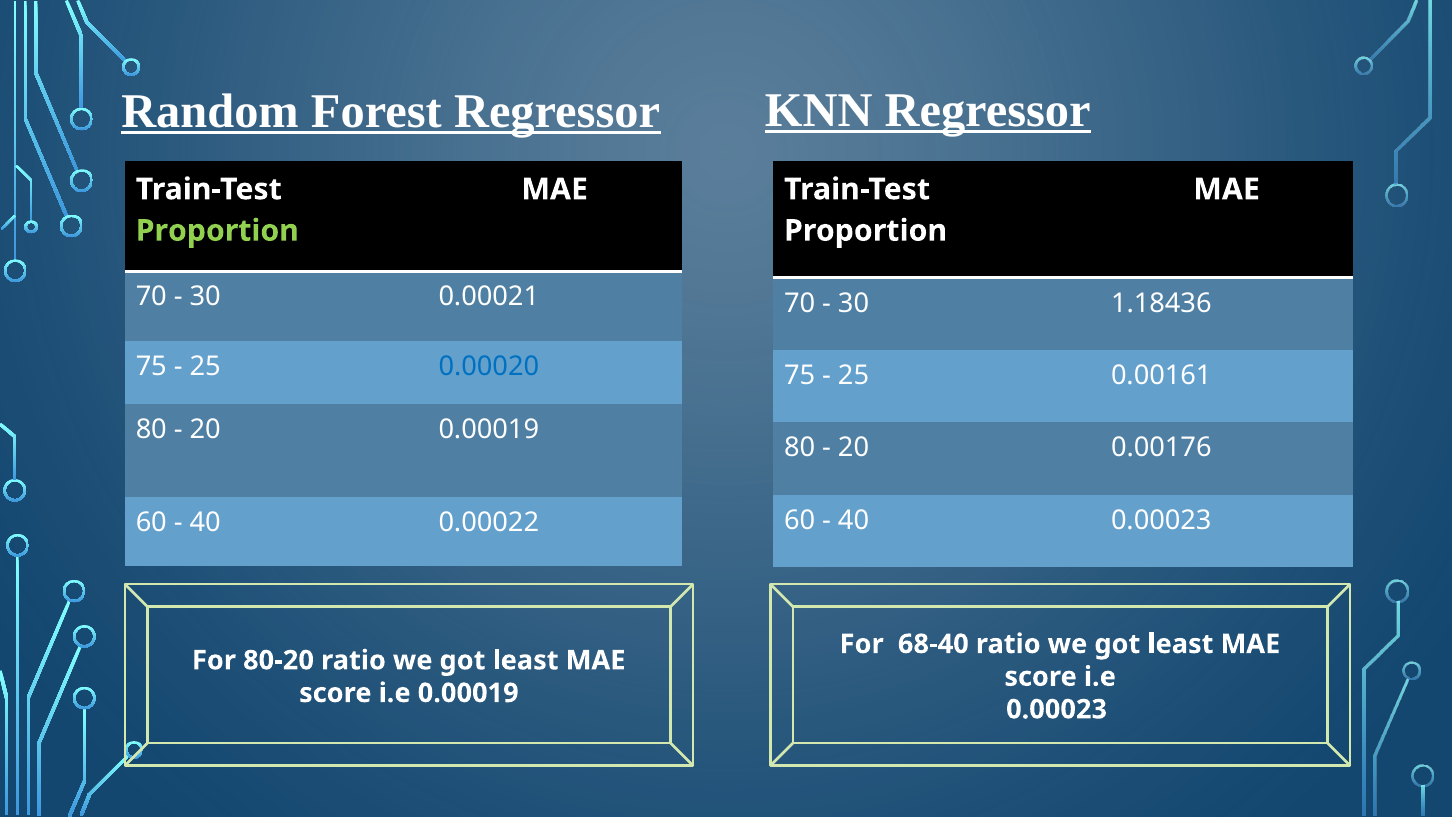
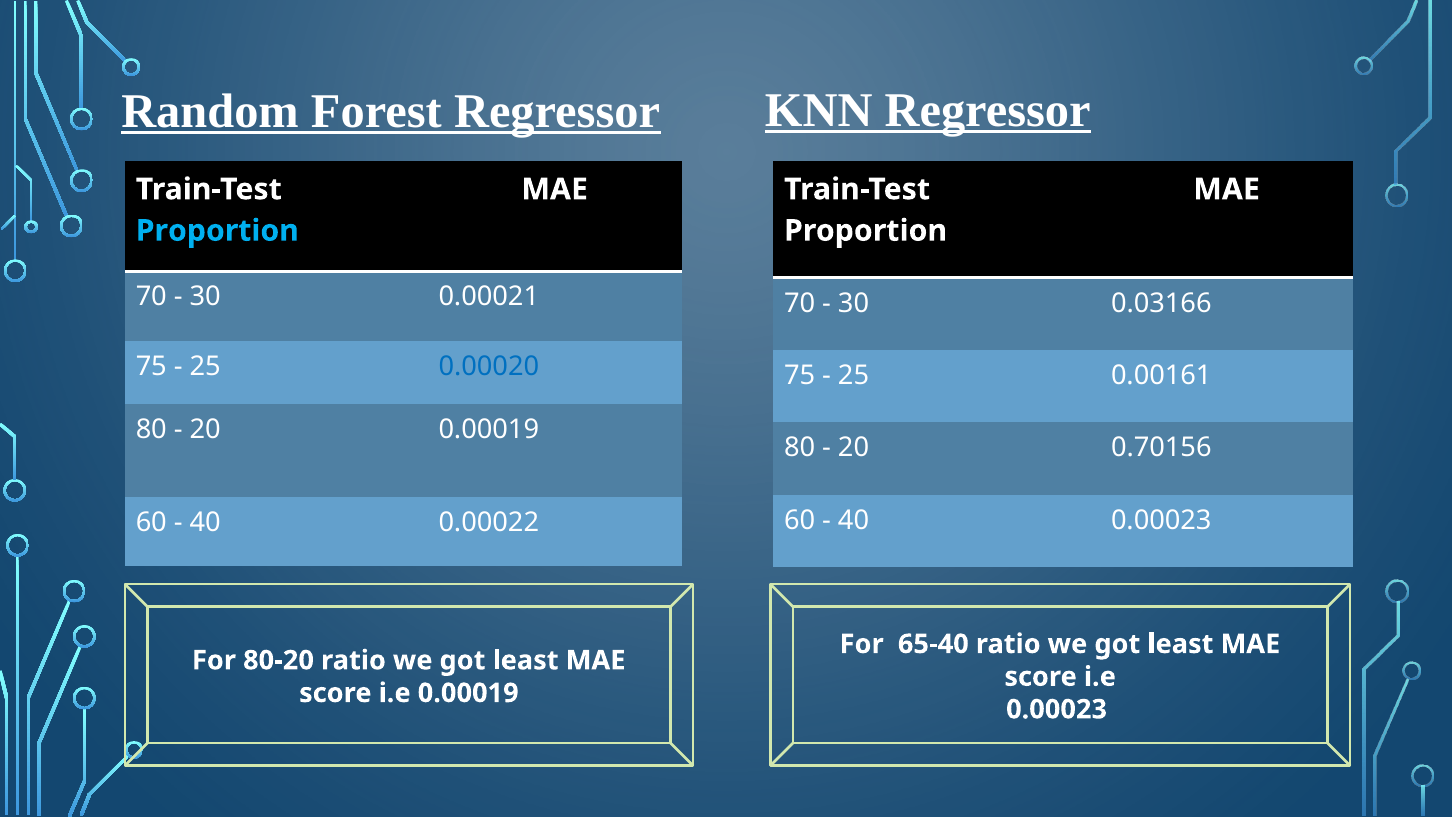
Proportion colour: light green -> light blue (217, 231)
1.18436: 1.18436 -> 0.03166 (1161, 303)
0.00176: 0.00176 -> 0.70156 (1161, 448)
68-40: 68-40 -> 65-40 (933, 644)
